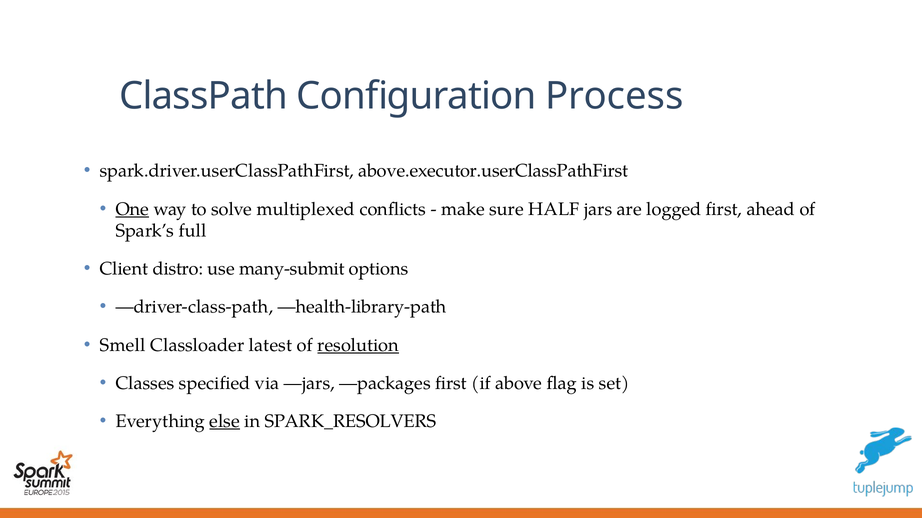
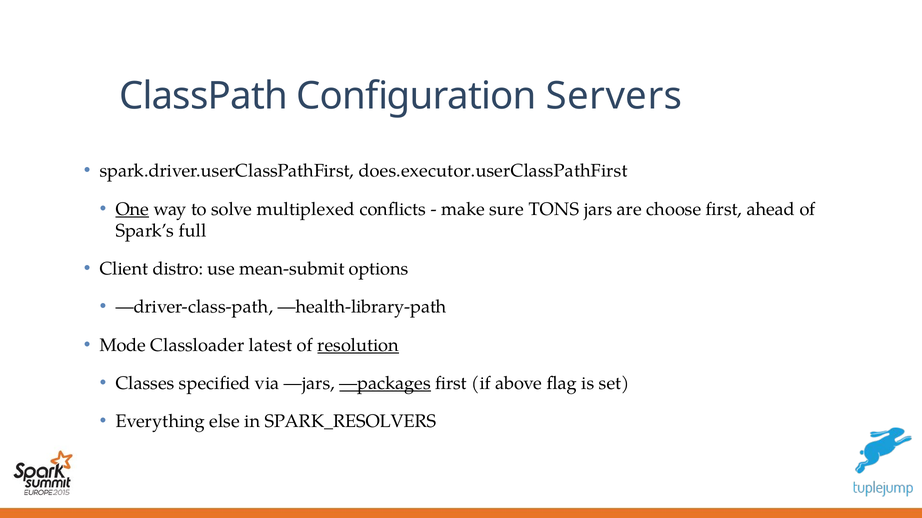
Process: Process -> Servers (614, 96)
above.executor.userClassPathFirst: above.executor.userClassPathFirst -> does.executor.userClassPathFirst (493, 171)
HALF: HALF -> TONS (554, 209)
logged: logged -> choose (674, 209)
many-submit: many-submit -> mean-submit (292, 269)
Smell: Smell -> Mode (123, 345)
—packages underline: none -> present (385, 384)
else underline: present -> none (225, 422)
